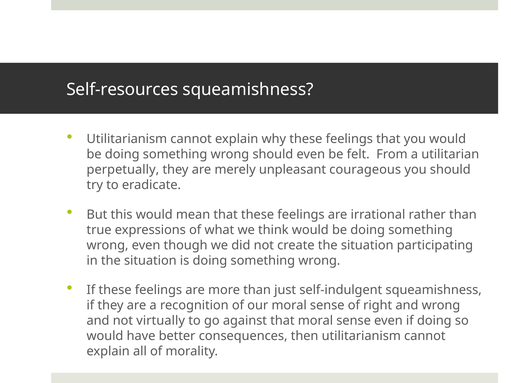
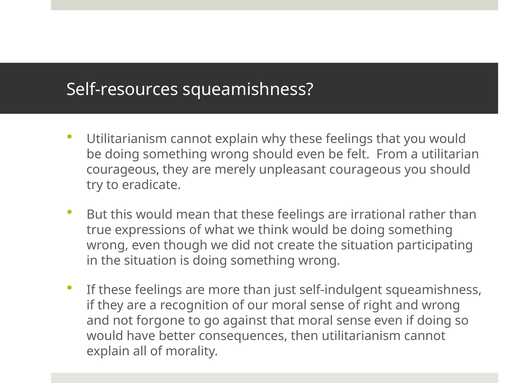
perpetually: perpetually -> courageous (123, 170)
virtually: virtually -> forgone (161, 321)
